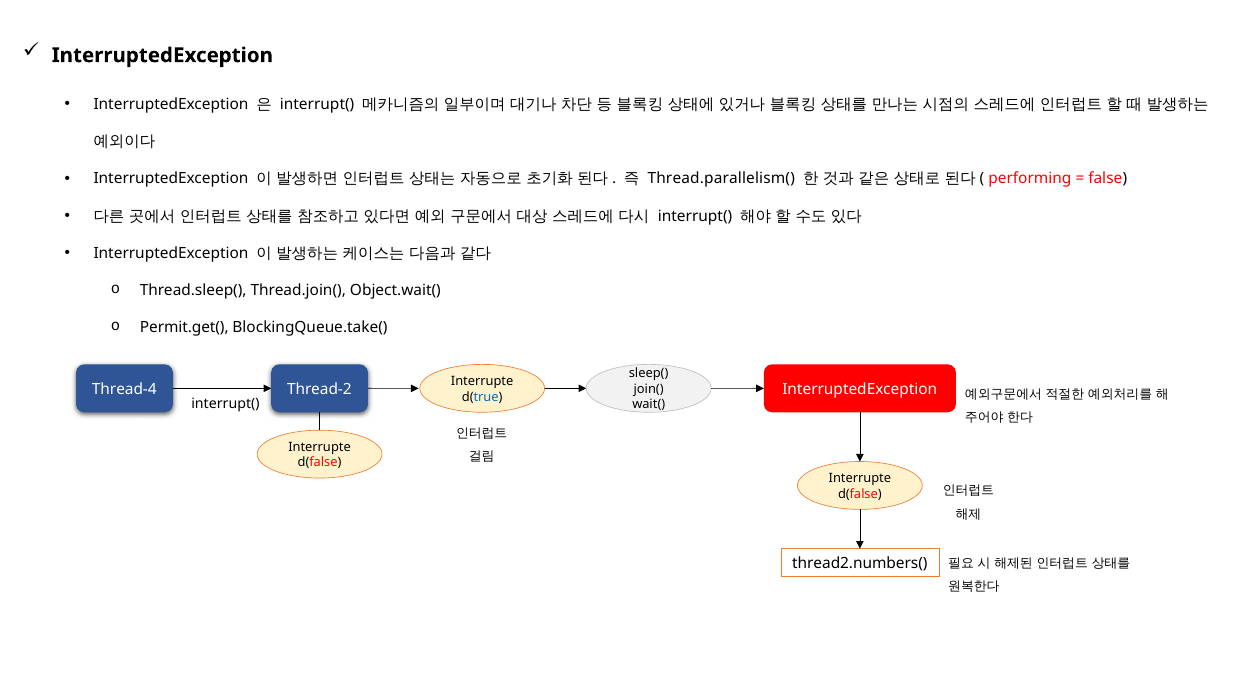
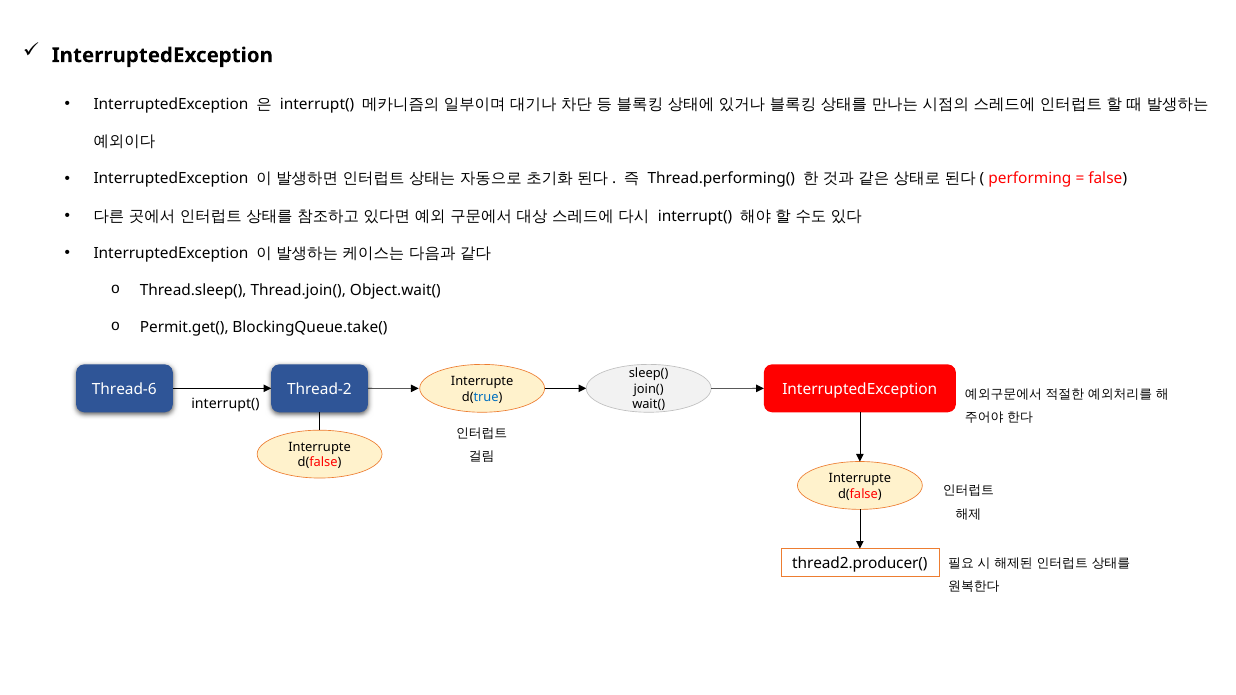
Thread.parallelism(: Thread.parallelism( -> Thread.performing( (721, 179)
Thread-4: Thread-4 -> Thread-6 (124, 389)
thread2.numbers(: thread2.numbers( -> thread2.producer( (860, 564)
